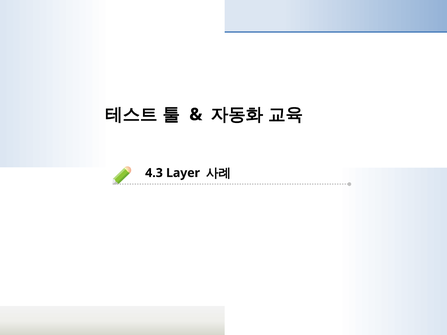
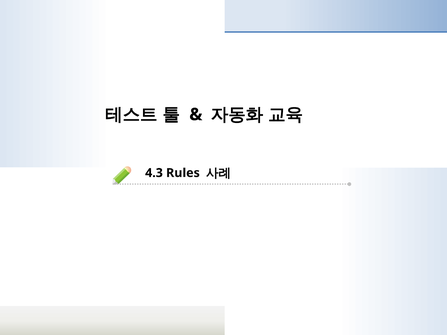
Layer: Layer -> Rules (183, 173)
